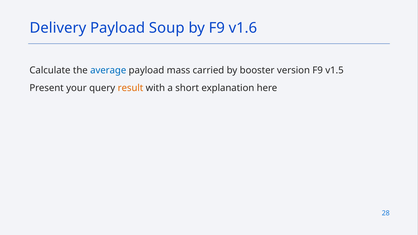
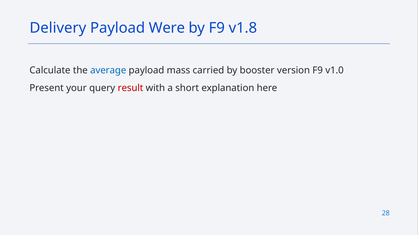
Soup: Soup -> Were (167, 28)
v1.6: v1.6 -> v1.8 (243, 28)
v1.5: v1.5 -> v1.0 (335, 71)
result colour: orange -> red (130, 88)
